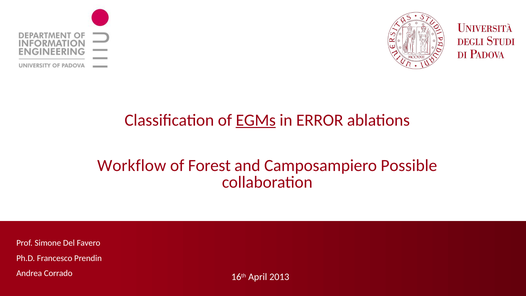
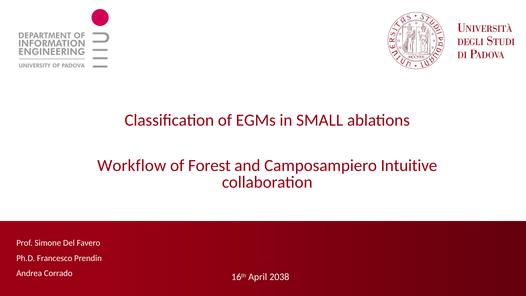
EGMs underline: present -> none (256, 120)
ERROR: ERROR -> SMALL (320, 120)
Possible: Possible -> Intuitive (409, 165)
2013: 2013 -> 2038 (279, 277)
